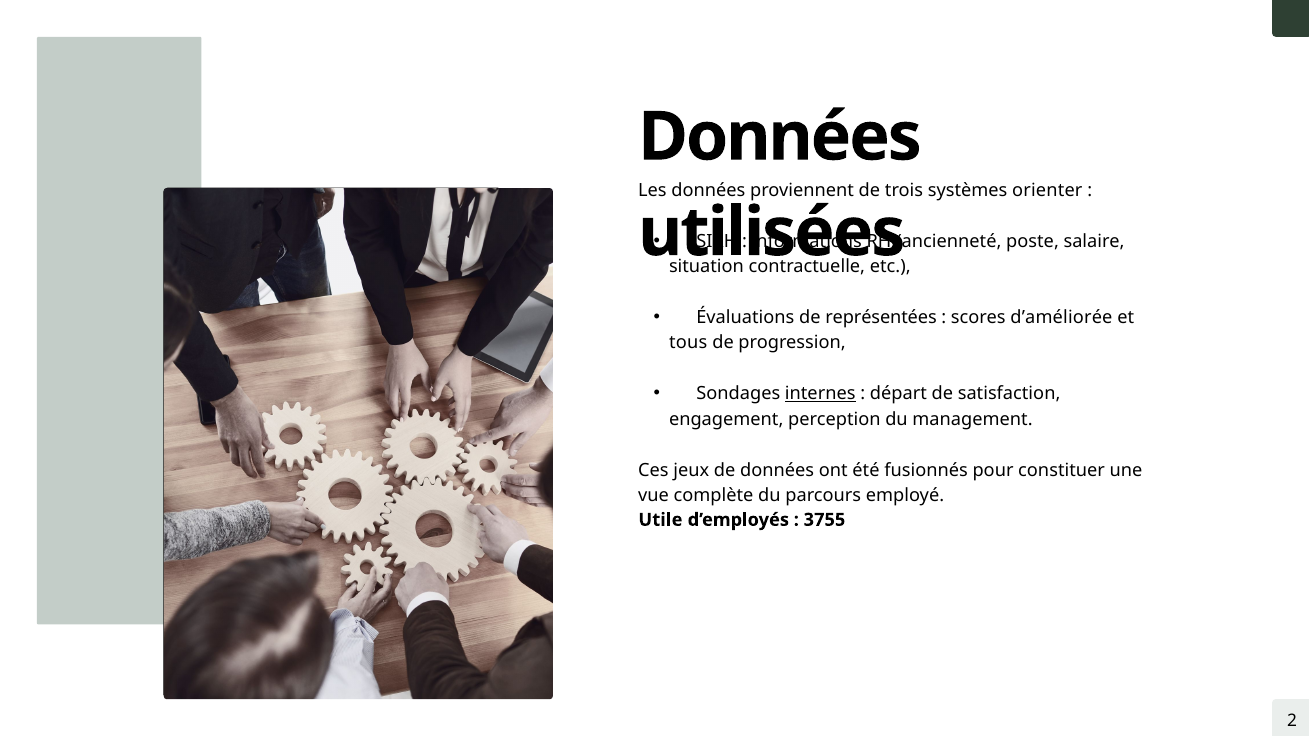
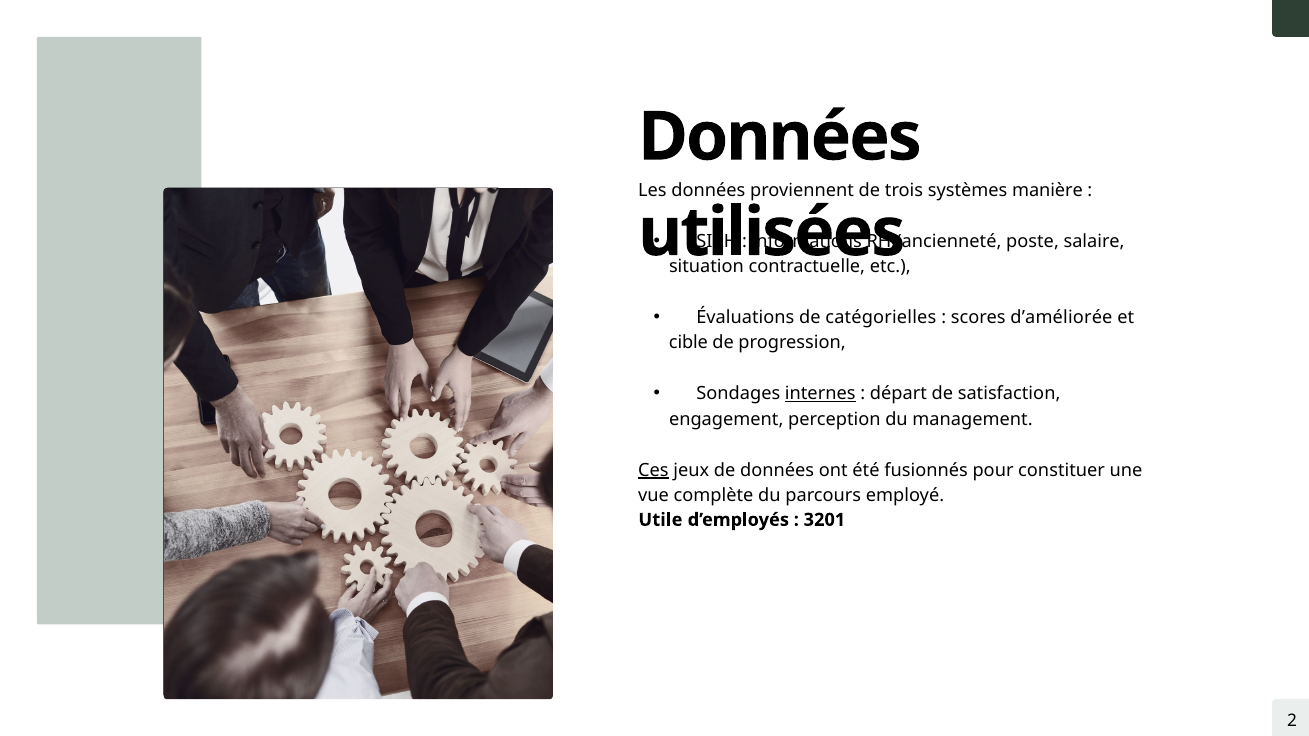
orienter: orienter -> manière (1047, 190)
représentées: représentées -> catégorielles (881, 318)
tous: tous -> cible (688, 343)
Ces underline: none -> present (653, 470)
3755: 3755 -> 3201 (824, 520)
